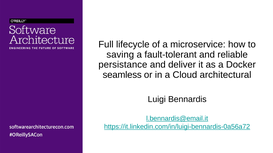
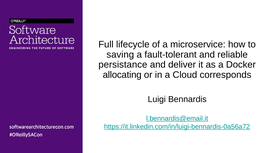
seamless: seamless -> allocating (122, 75)
architectural: architectural -> corresponds (226, 75)
